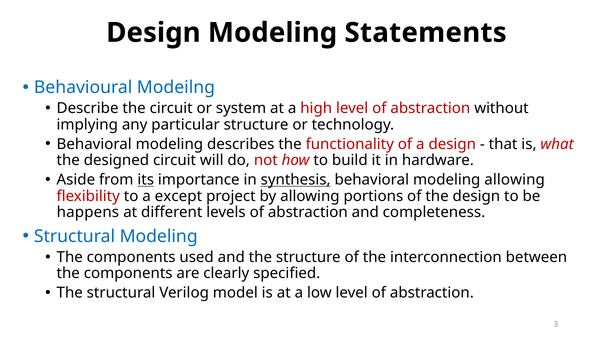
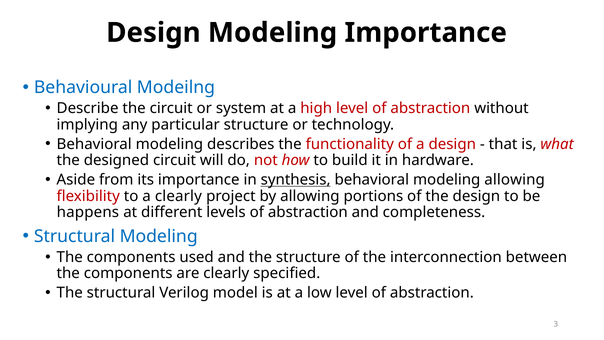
Modeling Statements: Statements -> Importance (426, 33)
its underline: present -> none (146, 180)
a except: except -> clearly (178, 196)
